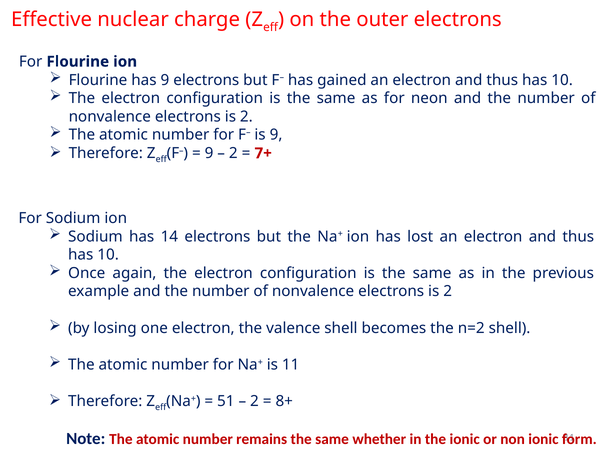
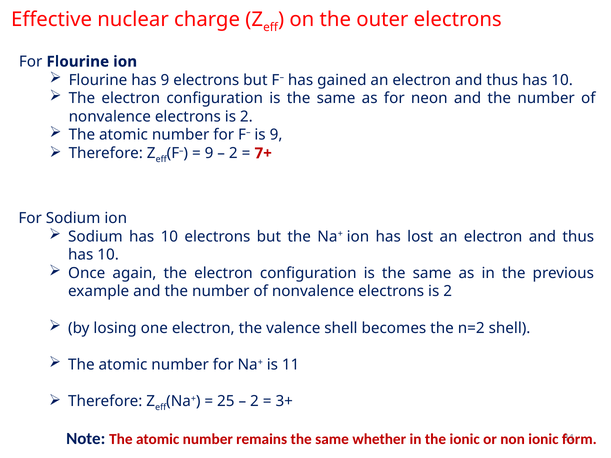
Sodium has 14: 14 -> 10 (169, 237)
51: 51 -> 25 (226, 402)
8+: 8+ -> 3+ (284, 402)
